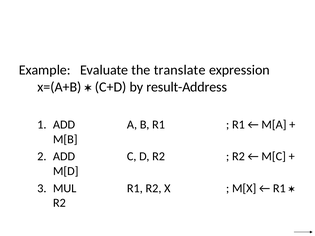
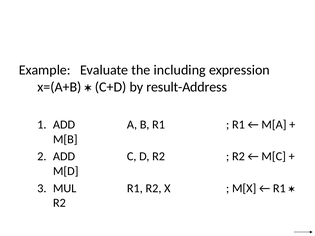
translate: translate -> including (180, 70)
